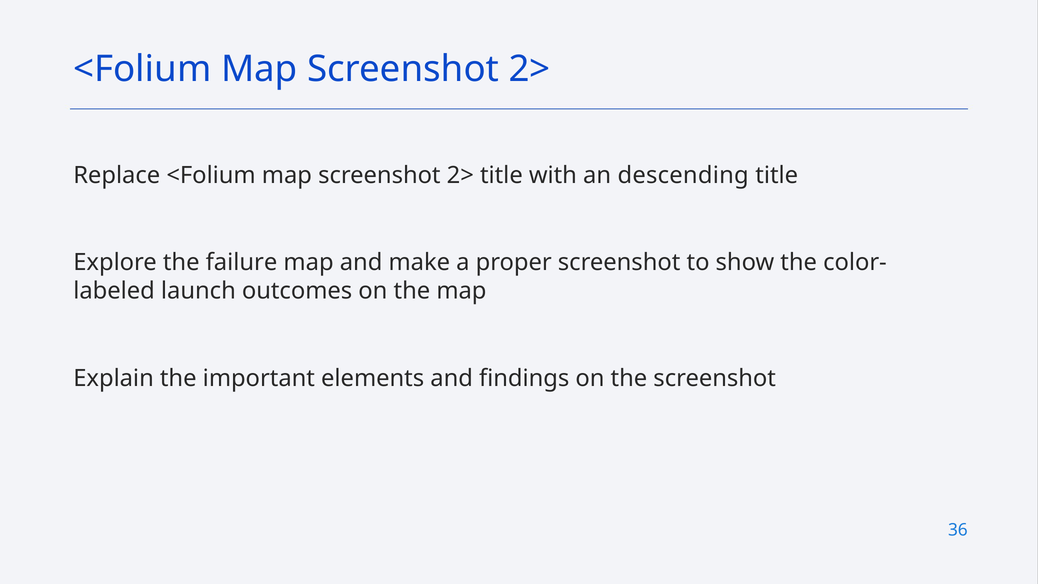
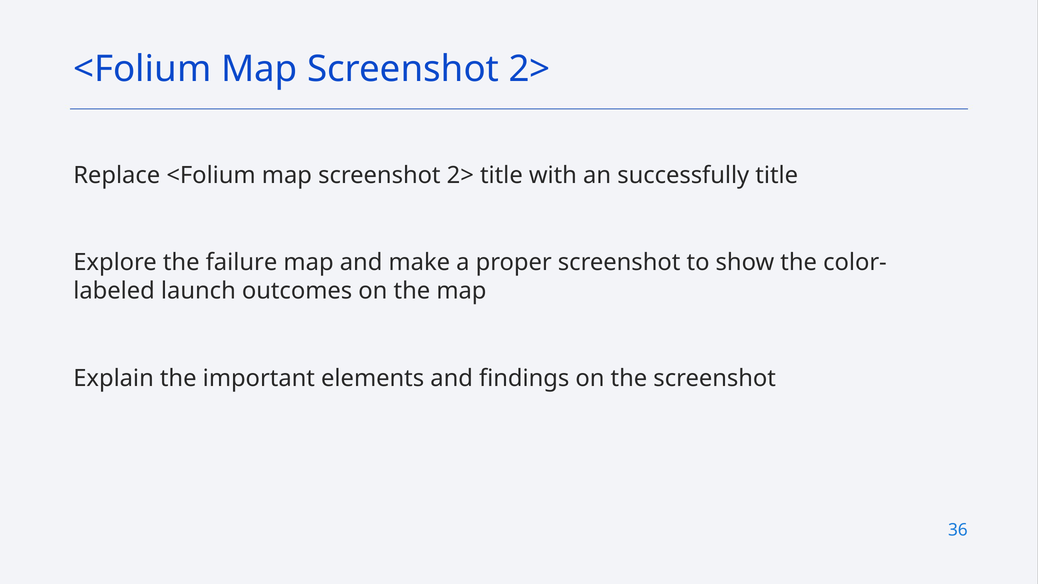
descending: descending -> successfully (683, 175)
